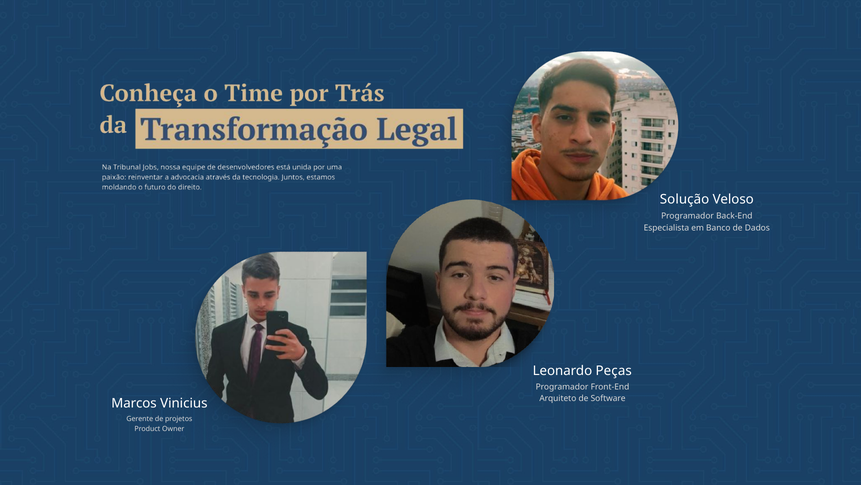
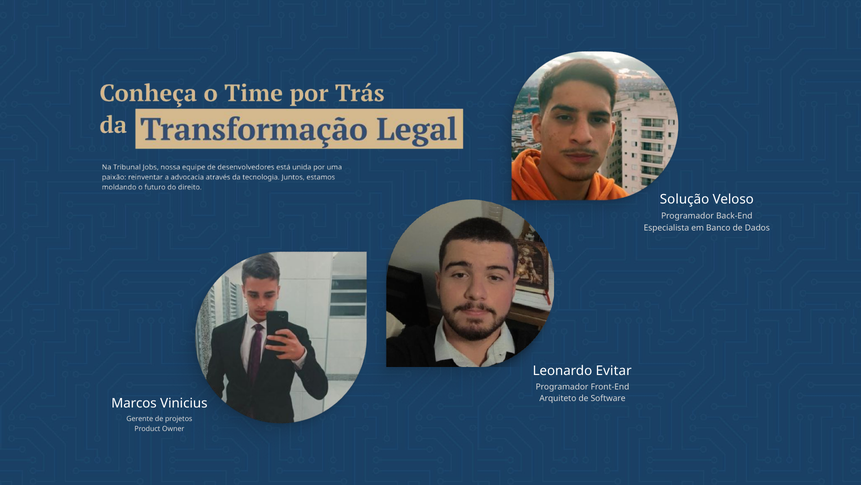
Peças: Peças -> Evitar (614, 371)
